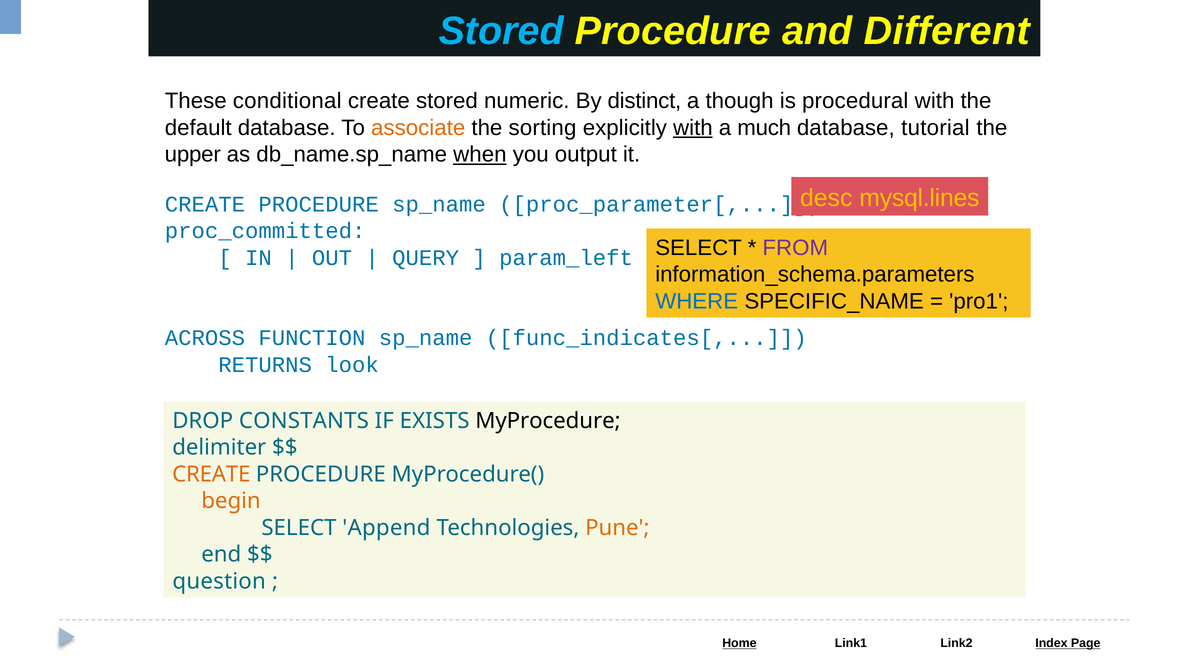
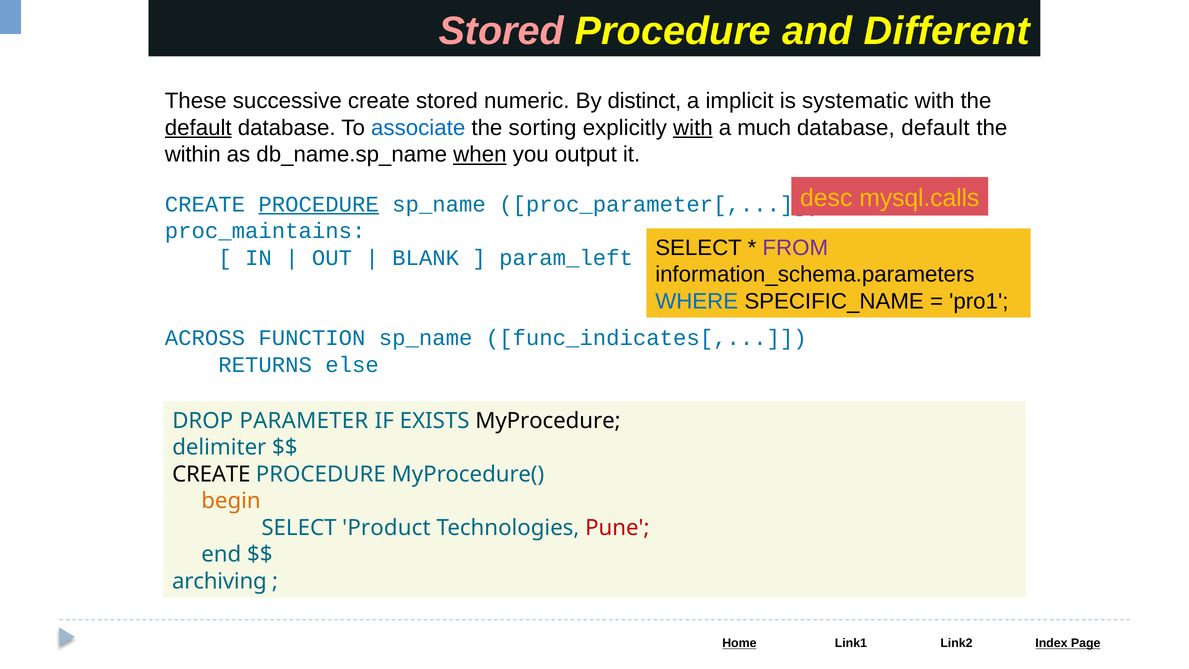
Stored colour: light blue -> pink (501, 31)
conditional: conditional -> successive (287, 101)
though: though -> implicit (740, 101)
procedural: procedural -> systematic (855, 101)
default underline: none -> present (198, 128)
associate colour: orange -> blue (418, 128)
database tutorial: tutorial -> default (935, 128)
upper: upper -> within (193, 155)
mysql.lines: mysql.lines -> mysql.calls (919, 198)
PROCEDURE underline: none -> present (319, 204)
proc_committed: proc_committed -> proc_maintains (265, 231)
QUERY: QUERY -> BLANK (426, 258)
look: look -> else (352, 365)
CONSTANTS: CONSTANTS -> PARAMETER (304, 421)
CREATE colour: orange -> black (211, 474)
Append: Append -> Product (386, 528)
Pune colour: orange -> red (617, 528)
question: question -> archiving (219, 581)
